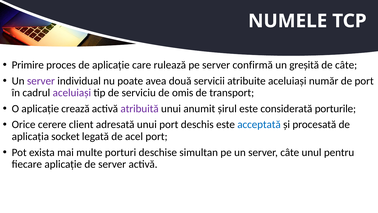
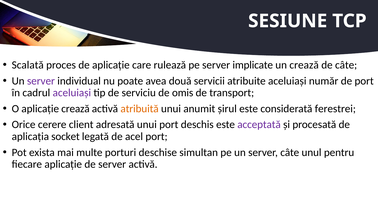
NUMELE: NUMELE -> SESIUNE (288, 21)
Primire: Primire -> Scalată (28, 65)
confirmă: confirmă -> implicate (253, 65)
un greșită: greșită -> crează (304, 65)
atribuită colour: purple -> orange (140, 108)
porturile: porturile -> ferestrei (335, 108)
acceptată colour: blue -> purple (259, 124)
